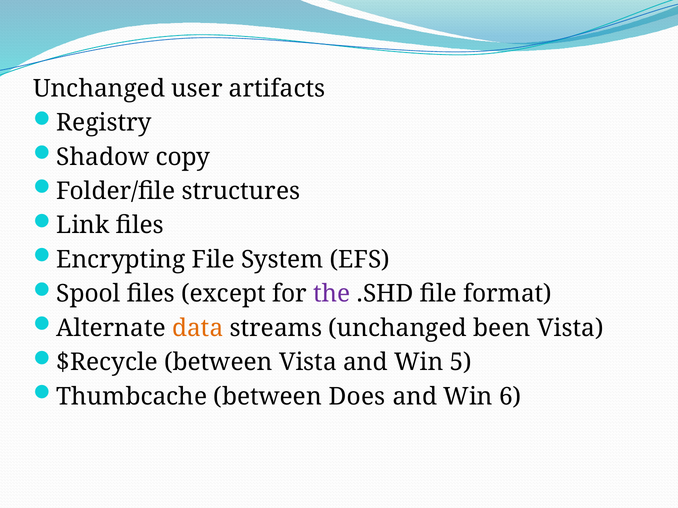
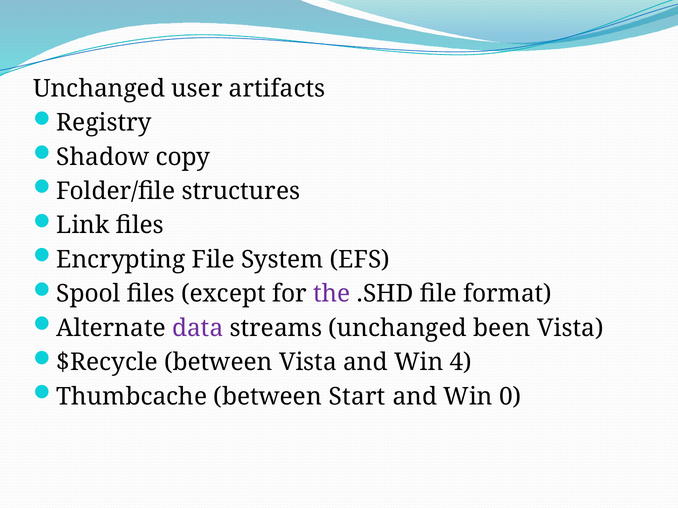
data colour: orange -> purple (198, 328)
5: 5 -> 4 (461, 363)
Does: Does -> Start (357, 397)
6: 6 -> 0 (510, 397)
